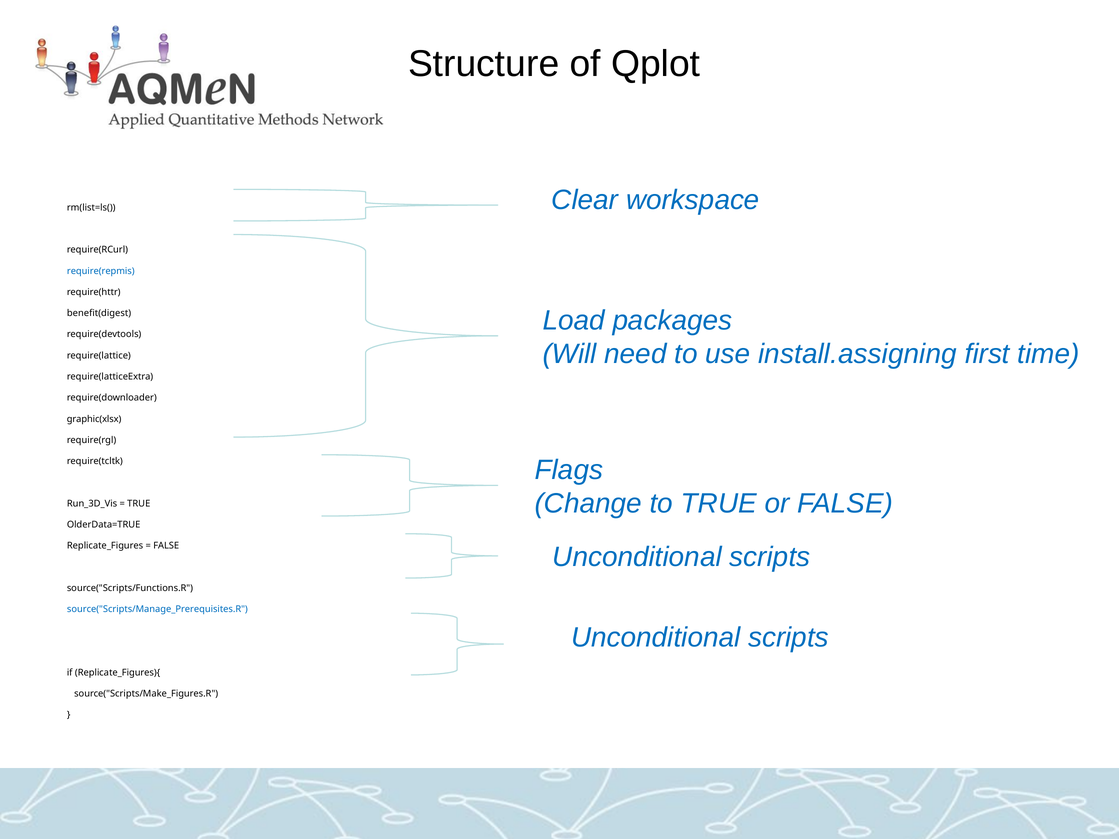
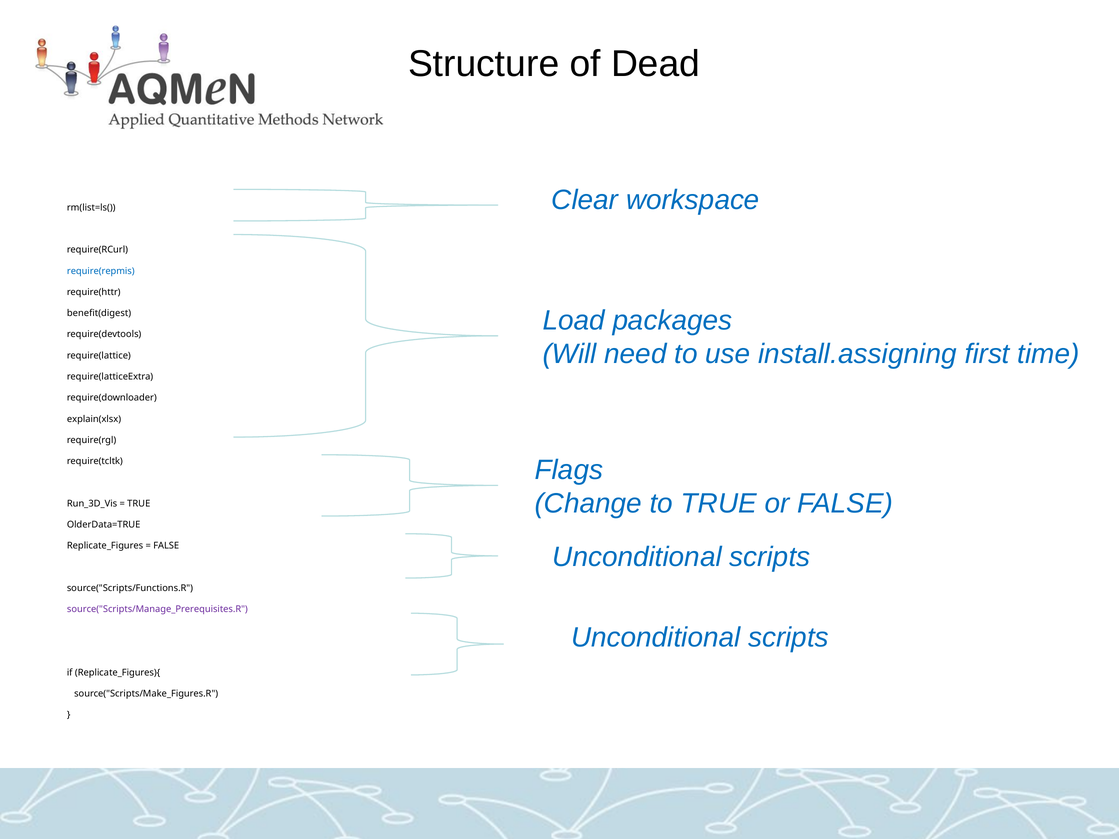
Qplot: Qplot -> Dead (656, 64)
graphic(xlsx: graphic(xlsx -> explain(xlsx (94, 419)
source("Scripts/Manage_Prerequisites.R colour: blue -> purple (157, 609)
